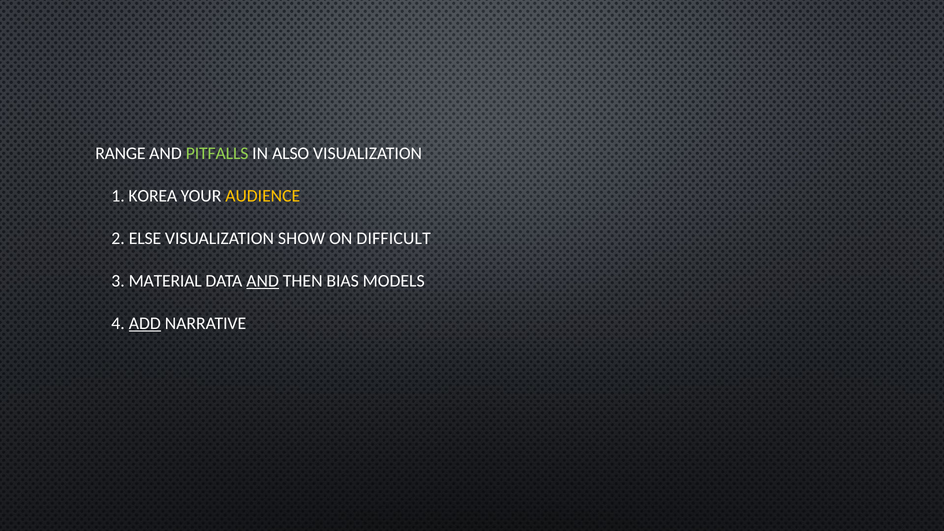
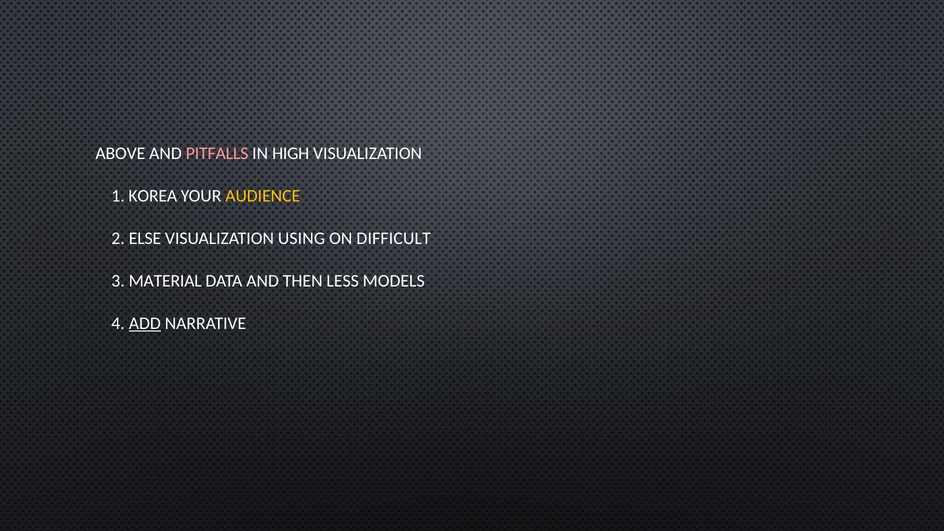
RANGE: RANGE -> ABOVE (120, 153)
PITFALLS colour: light green -> pink (217, 153)
ALSO: ALSO -> HIGH (291, 153)
SHOW: SHOW -> USING (301, 238)
AND underline: present -> none (263, 281)
BIAS: BIAS -> LESS (343, 281)
